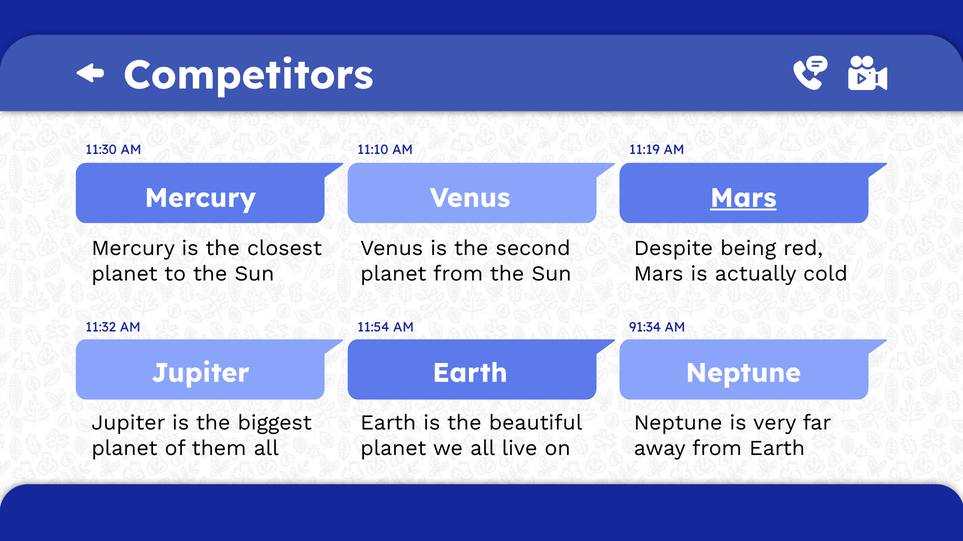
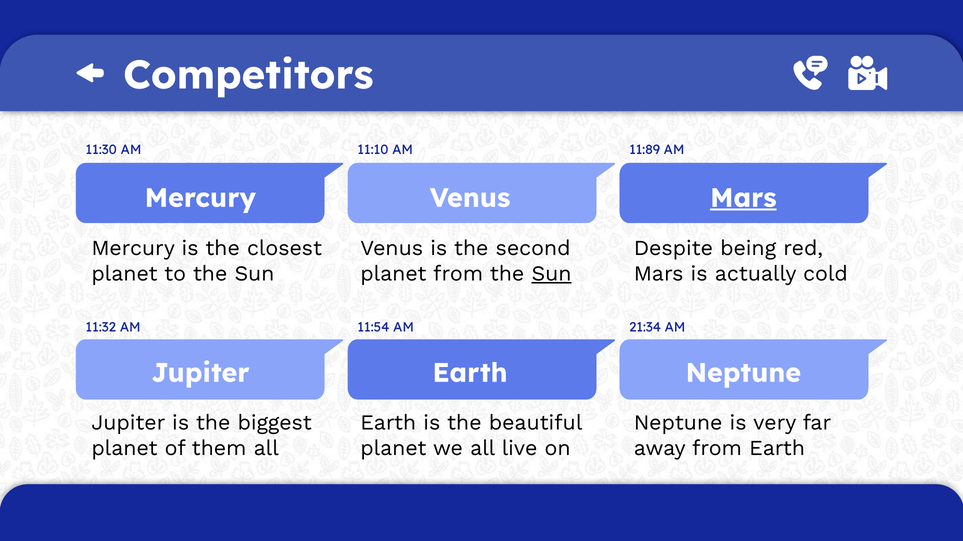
11:19: 11:19 -> 11:89 (645, 150)
Sun underline: none -> present (552, 274)
91:34: 91:34 -> 21:34 (645, 328)
